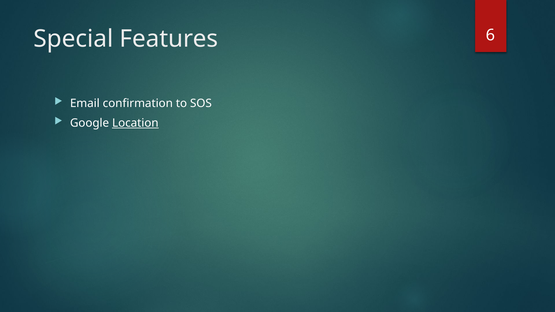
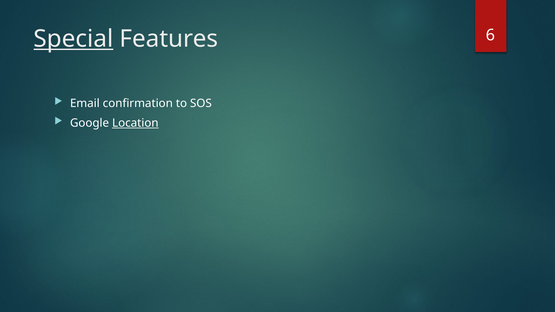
Special underline: none -> present (73, 39)
